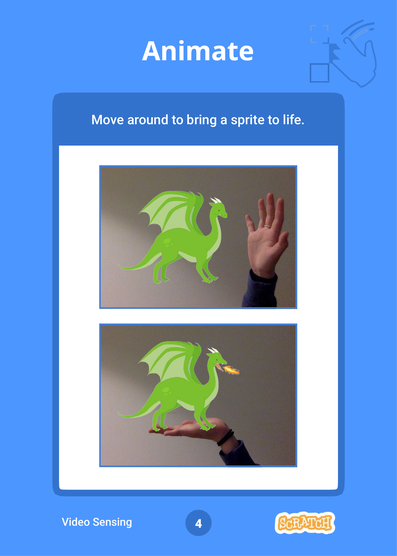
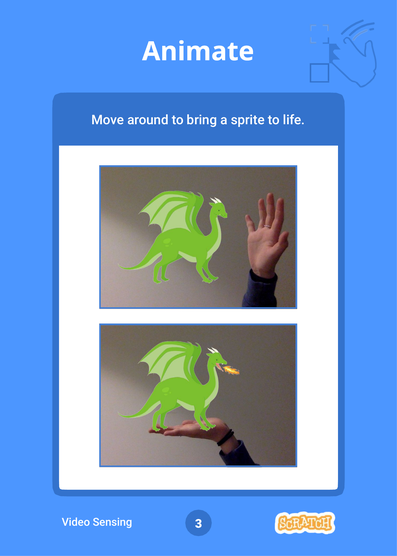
4: 4 -> 3 (199, 524)
